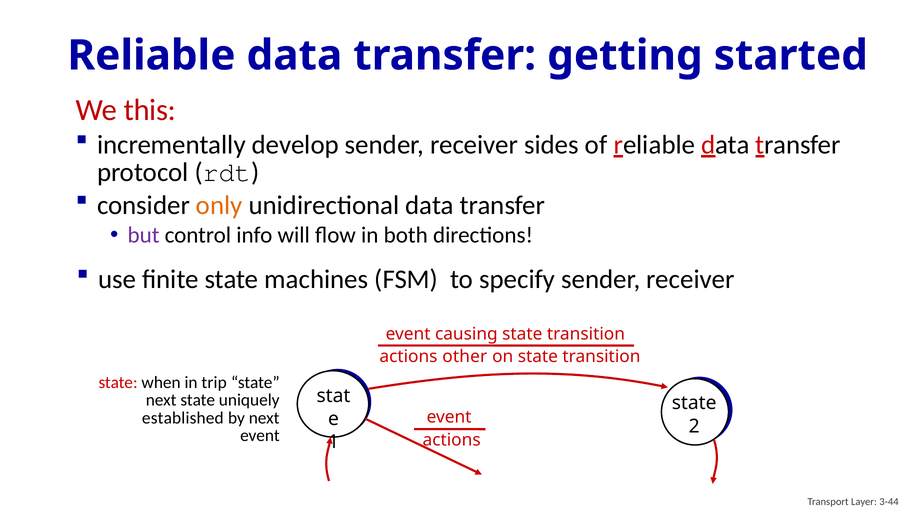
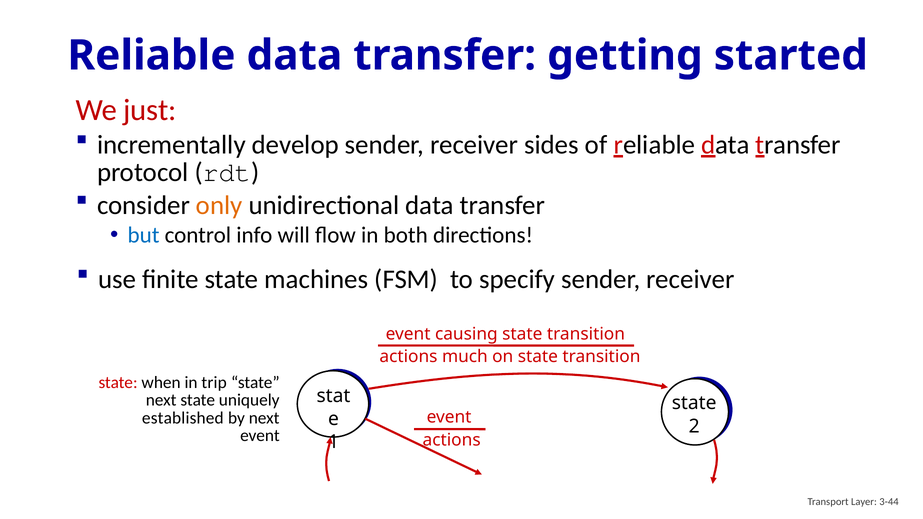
this: this -> just (150, 110)
but colour: purple -> blue (144, 235)
other: other -> much (465, 357)
